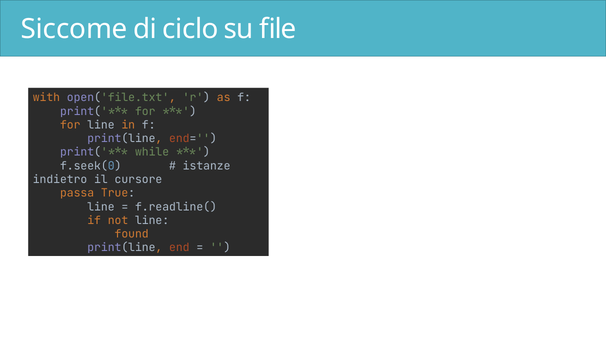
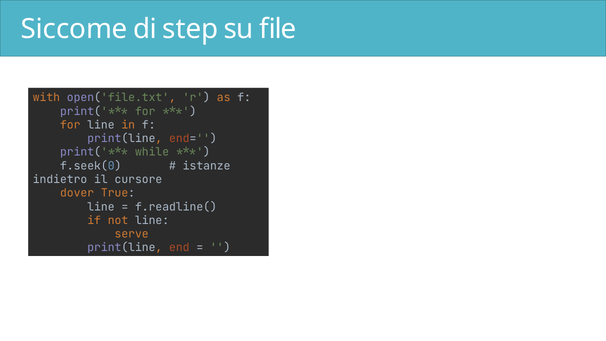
ciclo: ciclo -> step (190, 29)
passa: passa -> dover (77, 193)
found: found -> serve (132, 234)
